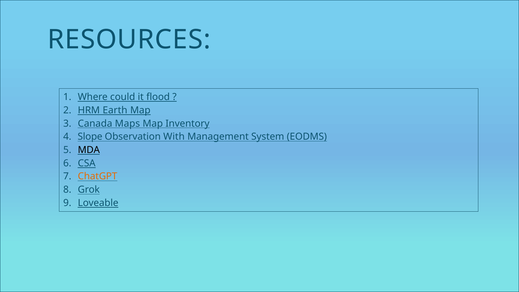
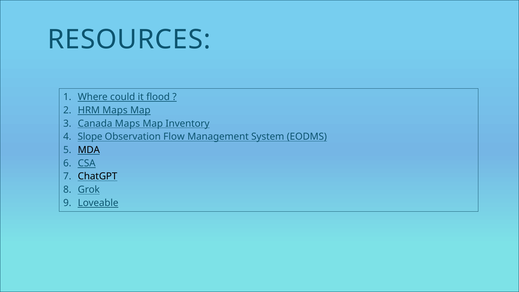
HRM Earth: Earth -> Maps (115, 110)
With: With -> Flow (174, 137)
ChatGPT colour: orange -> black (98, 176)
